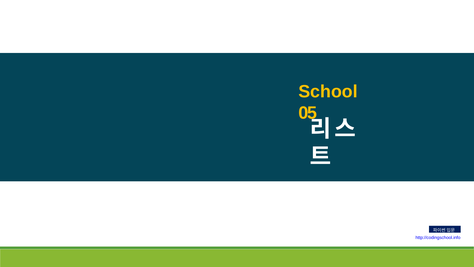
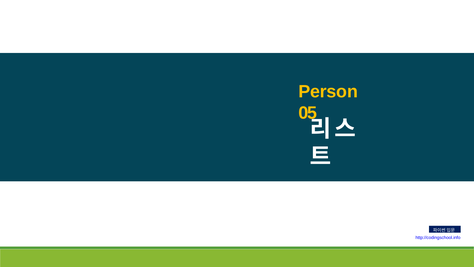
School: School -> Person (328, 92)
